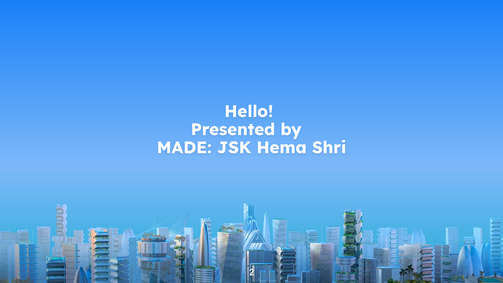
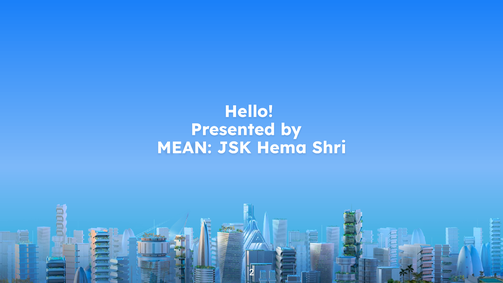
MADE: MADE -> MEAN (184, 148)
